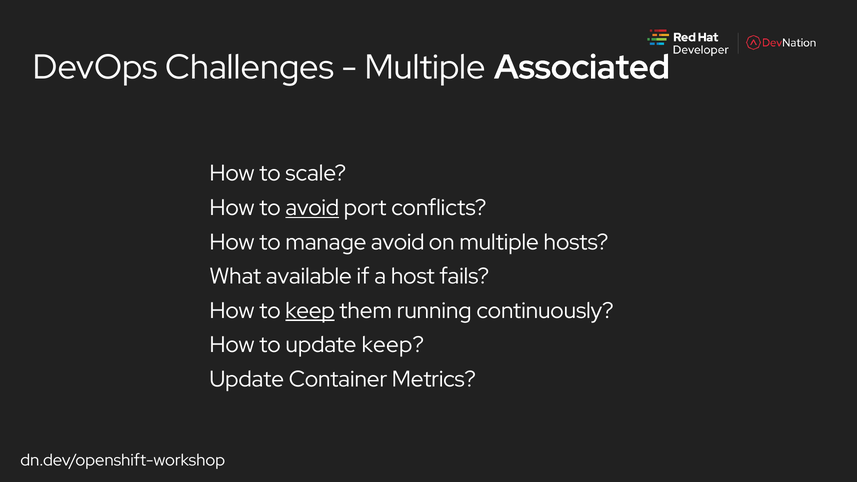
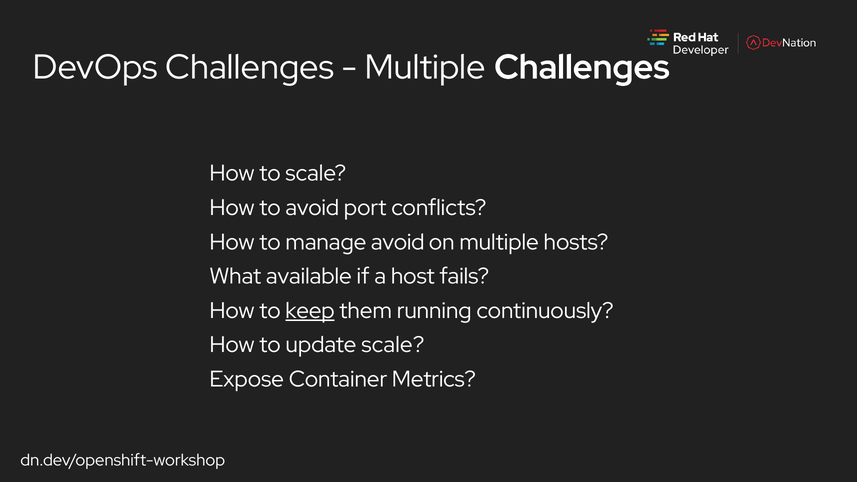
Multiple Associated: Associated -> Challenges (582, 67)
avoid underline: present -> none (312, 208)
update keep: keep -> scale (393, 345)
Update: Update -> Expose (247, 379)
